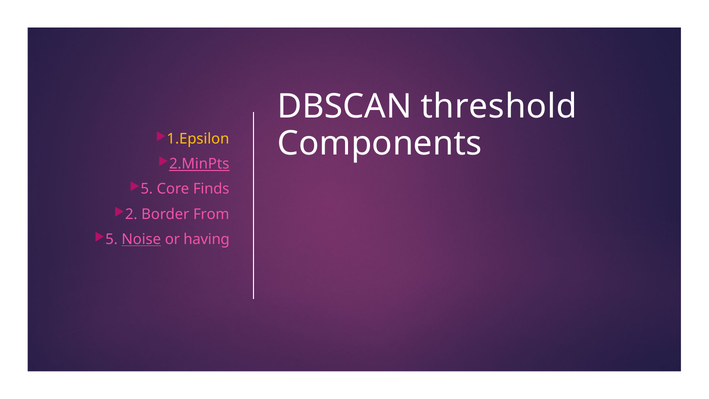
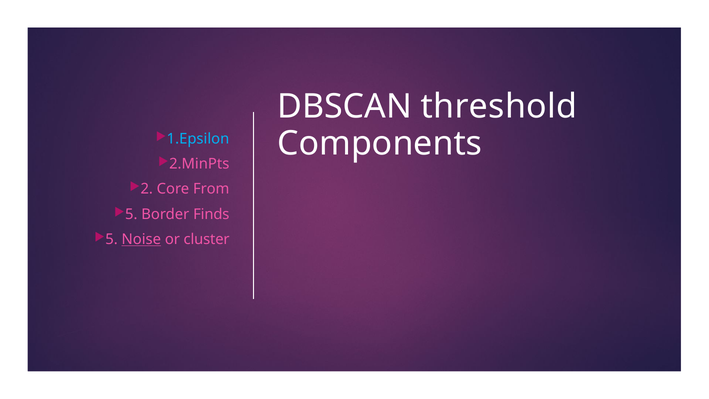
1.Epsilon colour: yellow -> light blue (198, 139)
2.MinPts underline: present -> none (199, 164)
5: 5 -> 2 (147, 189)
Finds: Finds -> From (211, 189)
2: 2 -> 5 (131, 214)
From: From -> Finds (211, 214)
having: having -> cluster (207, 239)
